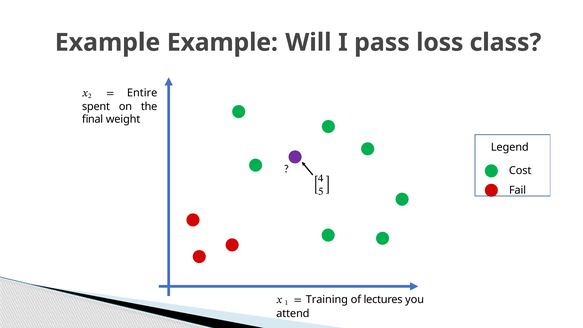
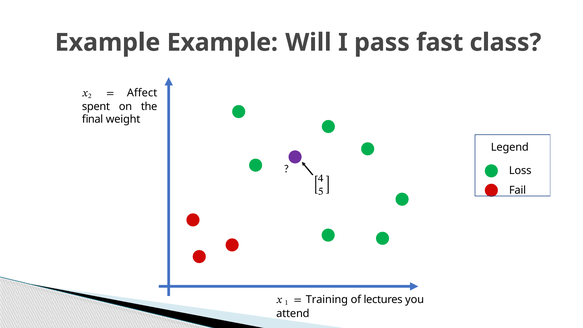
loss: loss -> fast (440, 42)
Entire: Entire -> Affect (142, 93)
Cost: Cost -> Loss (520, 171)
